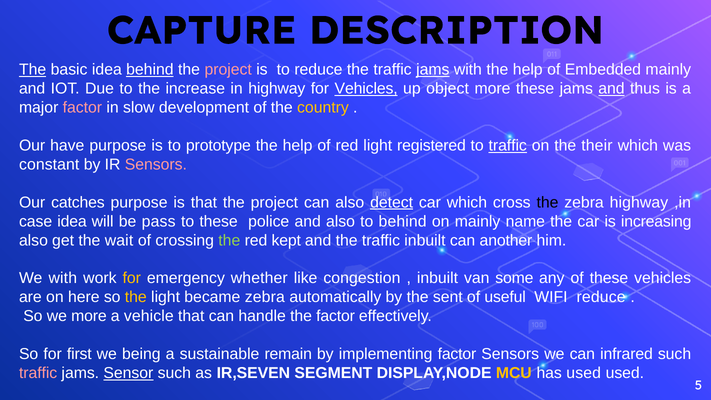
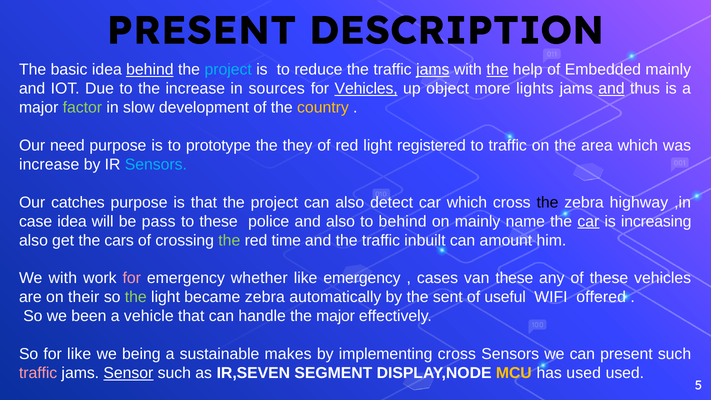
CAPTURE: CAPTURE -> PRESENT (201, 31)
The underline: present -> none (33, 70)
project colour: pink -> light blue (228, 70)
the underline: none -> present (497, 70)
in highway: highway -> sources (277, 89)
more these: these -> lights (535, 89)
factor colour: pink -> light green (82, 108)
have: have -> need (67, 146)
help: help -> they (298, 146)
traffic underline: present -> none (508, 146)
their: their -> area (597, 146)
constant: constant -> increase (49, 165)
Sensors colour: pink -> light blue (156, 165)
detect underline: present -> none (392, 202)
car underline: none -> present (588, 221)
wait: wait -> cars (119, 240)
kept: kept -> time (286, 240)
another: another -> amount (506, 240)
for colour: yellow -> pink (132, 278)
like congestion: congestion -> emergency (362, 278)
inbuilt: inbuilt -> cases (437, 278)
van some: some -> these (514, 278)
here: here -> their (84, 297)
the colour: yellow -> light green (136, 297)
WIFI reduce: reduce -> offered (601, 297)
we more: more -> been (89, 316)
the factor: factor -> major (336, 316)
for first: first -> like (79, 354)
remain: remain -> makes (288, 354)
implementing factor: factor -> cross (457, 354)
can infrared: infrared -> present (626, 354)
